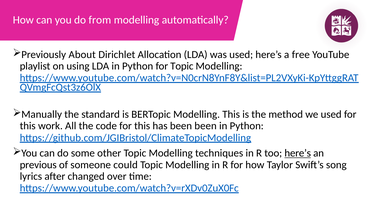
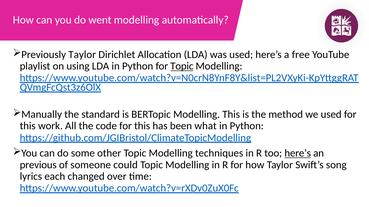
from: from -> went (100, 20)
Previously About: About -> Taylor (82, 55)
Topic underline: none -> present (182, 66)
been been: been -> what (206, 126)
after: after -> each (55, 177)
